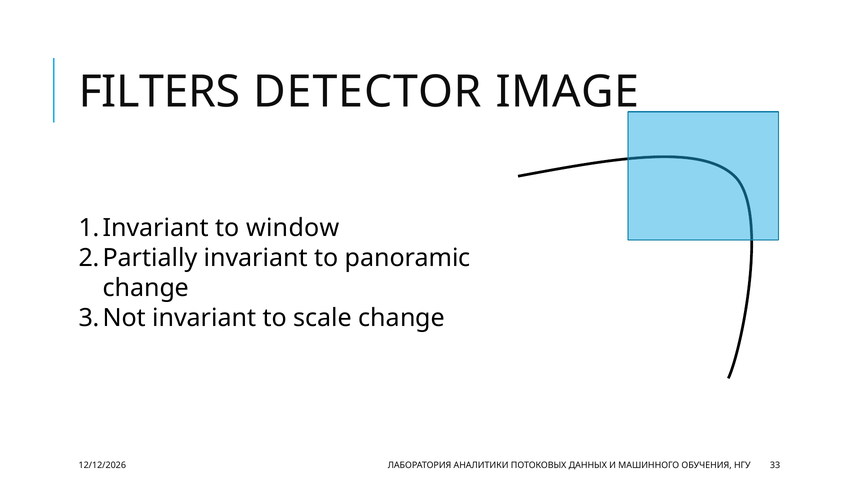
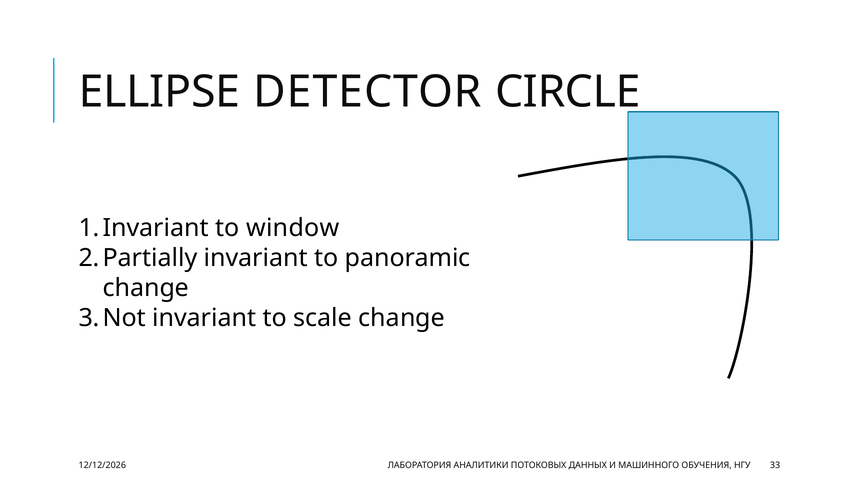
FILTERS: FILTERS -> ELLIPSE (159, 92)
IMAGE: IMAGE -> CIRCLE (568, 92)
